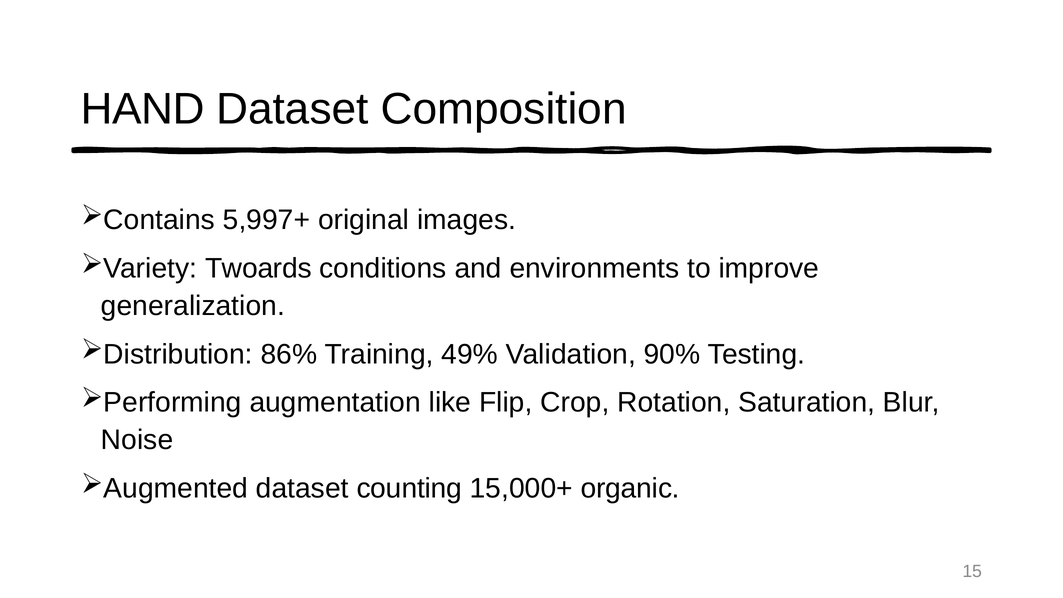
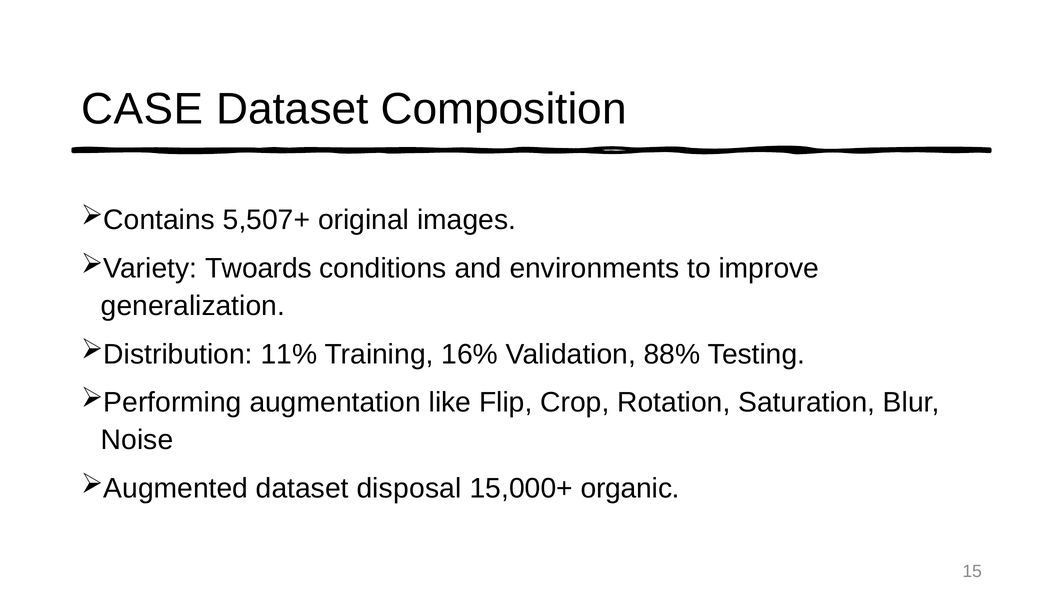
HAND: HAND -> CASE (142, 109)
5,997+: 5,997+ -> 5,507+ (266, 220)
86%: 86% -> 11% (289, 354)
49%: 49% -> 16% (470, 354)
90%: 90% -> 88% (672, 354)
counting: counting -> disposal (409, 488)
